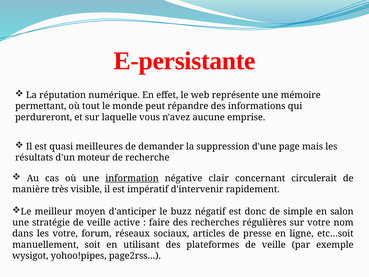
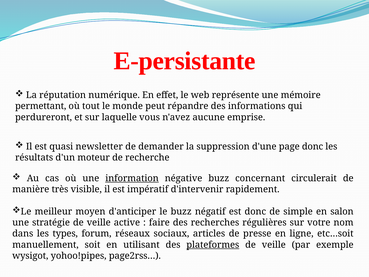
meilleures: meilleures -> newsletter (99, 146)
page mais: mais -> donc (313, 146)
négative clair: clair -> buzz (219, 178)
les votre: votre -> types (65, 233)
plateformes underline: none -> present (213, 244)
